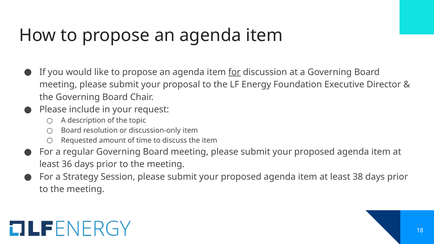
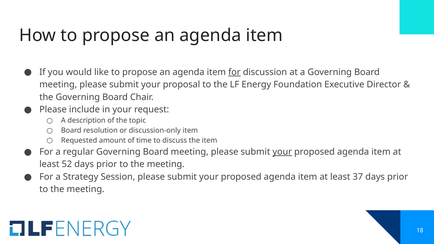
your underline: none -> present (282, 152)
36: 36 -> 52 (67, 164)
38: 38 -> 37 (358, 177)
